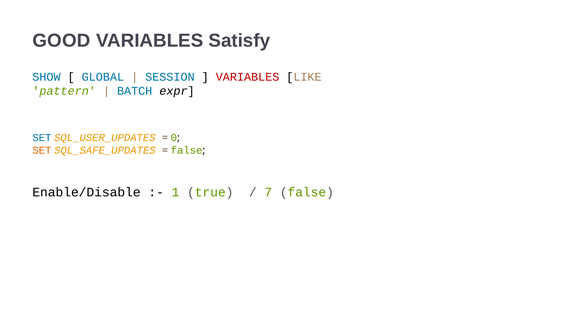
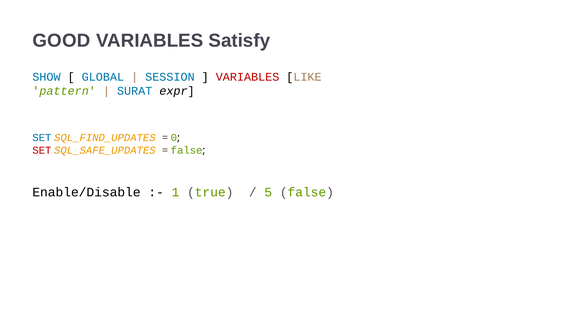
BATCH: BATCH -> SURAT (135, 91)
SQL_USER_UPDATES: SQL_USER_UPDATES -> SQL_FIND_UPDATES (105, 138)
SET colour: orange -> red (42, 150)
7: 7 -> 5 (268, 192)
